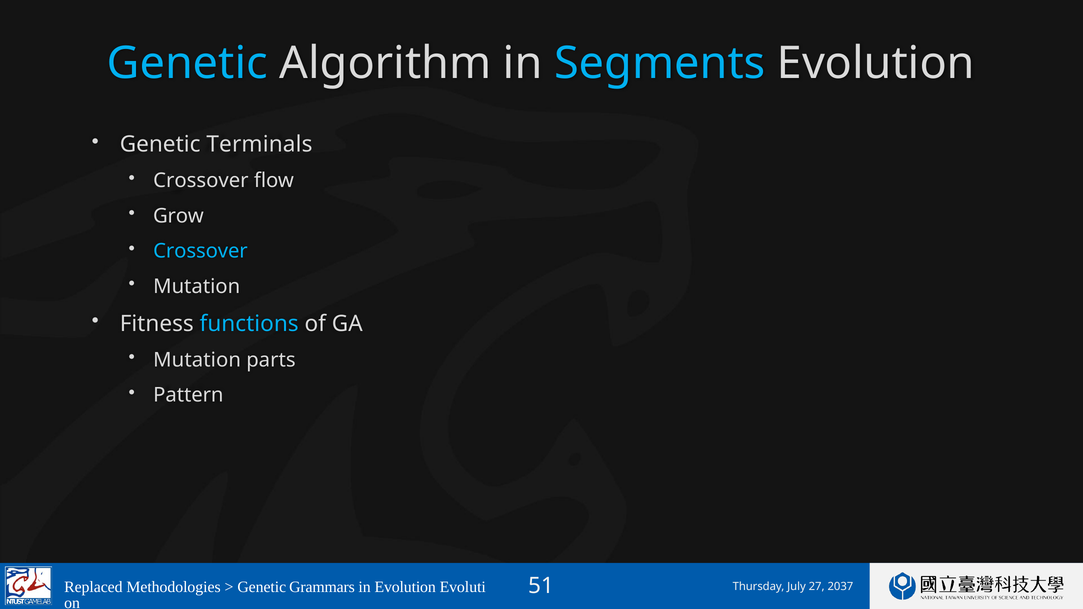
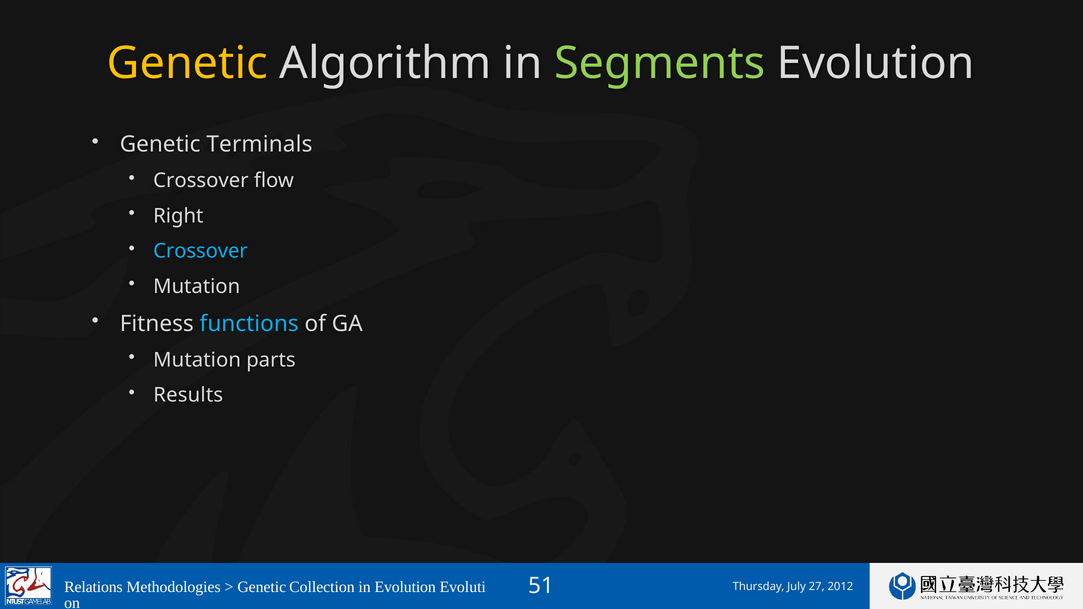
Genetic colour: light blue -> yellow (187, 63)
Segments colour: light blue -> light green (660, 63)
Grow: Grow -> Right (178, 216)
Pattern: Pattern -> Results (188, 395)
Replaced: Replaced -> Relations (93, 587)
Grammars: Grammars -> Collection (322, 587)
2037: 2037 -> 2012 (840, 587)
